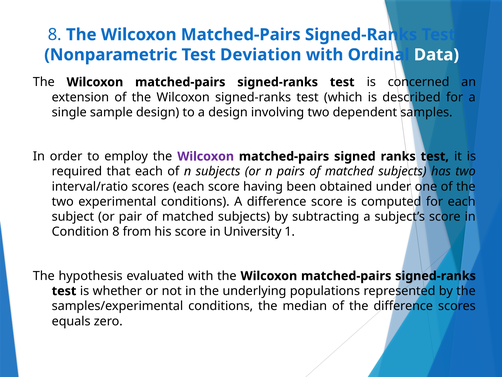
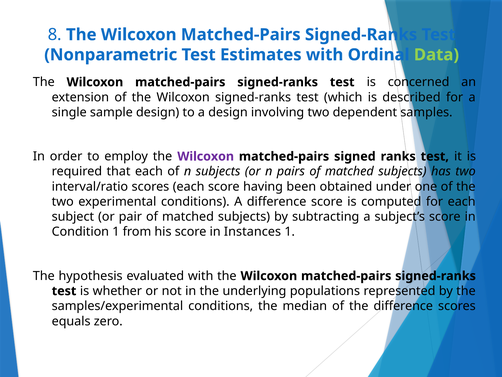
Deviation: Deviation -> Estimates (261, 55)
Data colour: white -> light green (436, 55)
Condition 8: 8 -> 1 (116, 232)
University: University -> Instances (252, 232)
